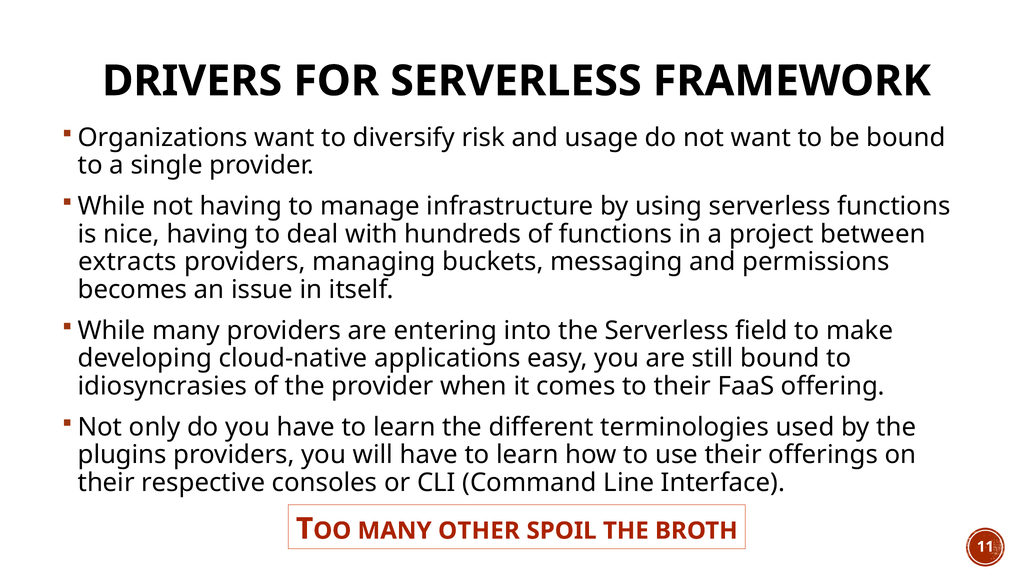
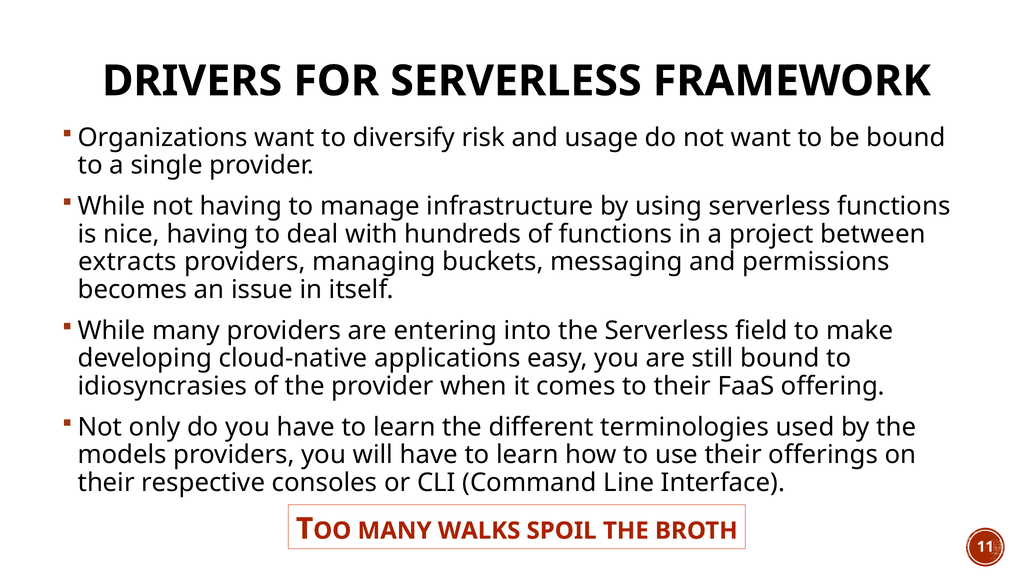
plugins: plugins -> models (122, 455)
OTHER: OTHER -> WALKS (479, 531)
